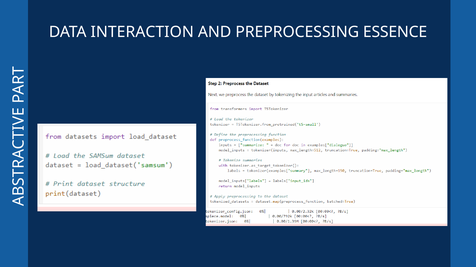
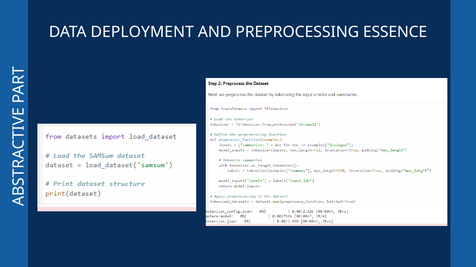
INTERACTION: INTERACTION -> DEPLOYMENT (142, 32)
